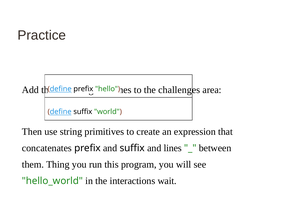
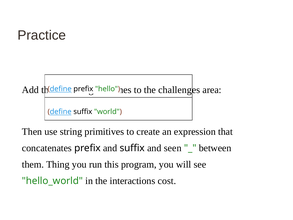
and lines: lines -> seen (173, 148)
wait: wait -> cost (167, 181)
